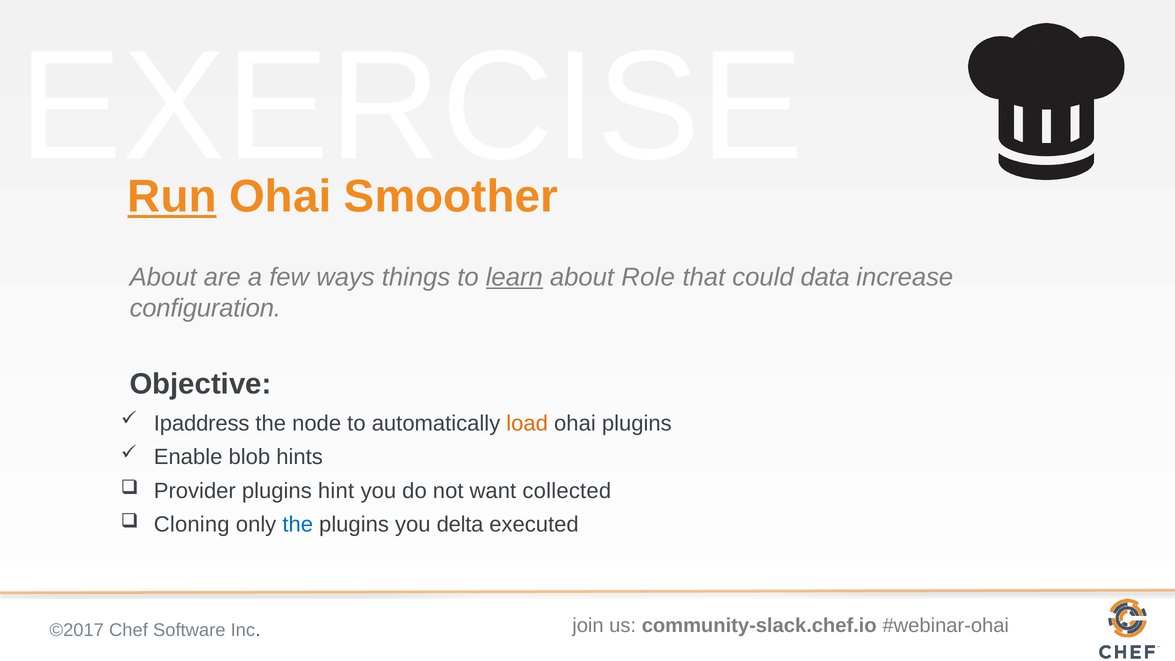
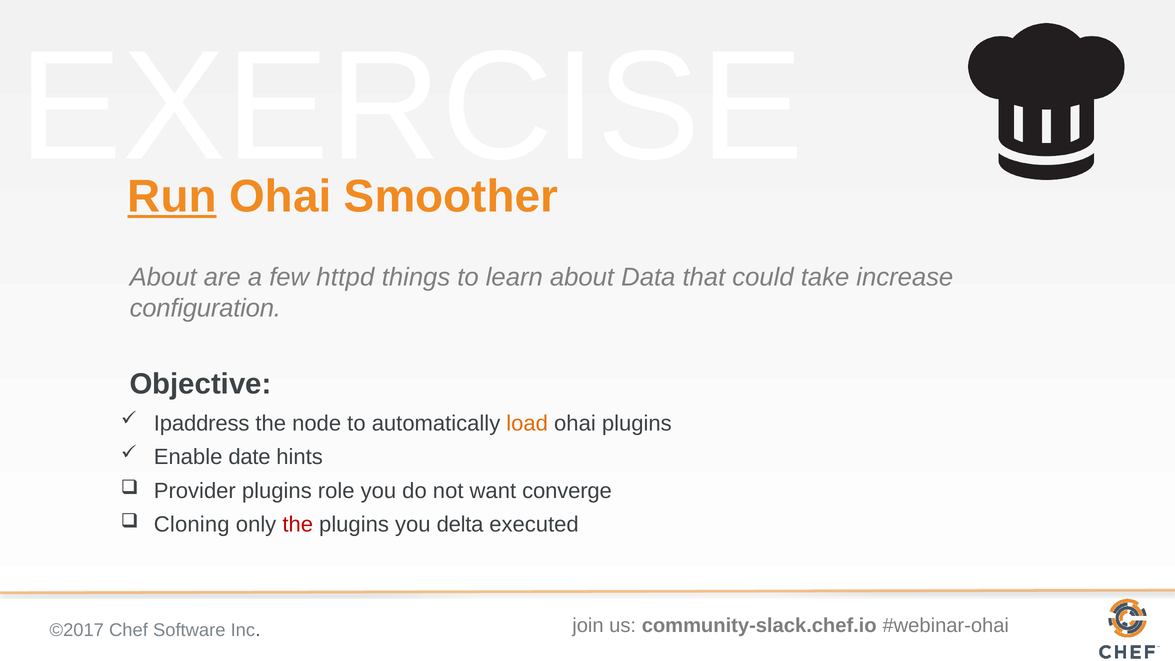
ways: ways -> httpd (345, 277)
learn underline: present -> none (514, 277)
Role: Role -> Data (648, 277)
data: data -> take (825, 277)
blob: blob -> date (249, 457)
hint: hint -> role (336, 491)
collected: collected -> converge (567, 491)
the colour: blue -> red (298, 525)
